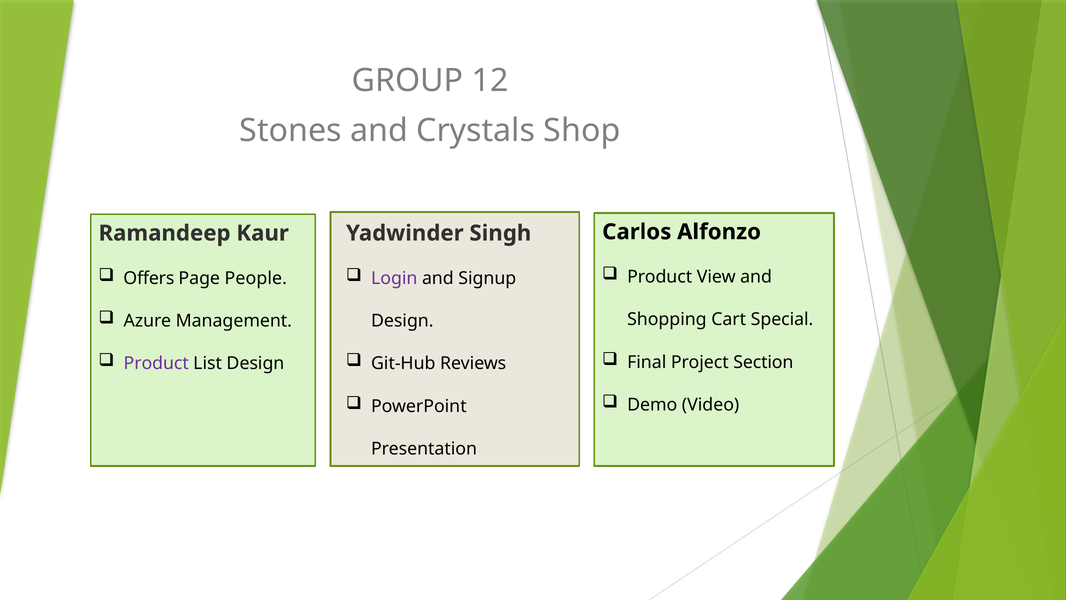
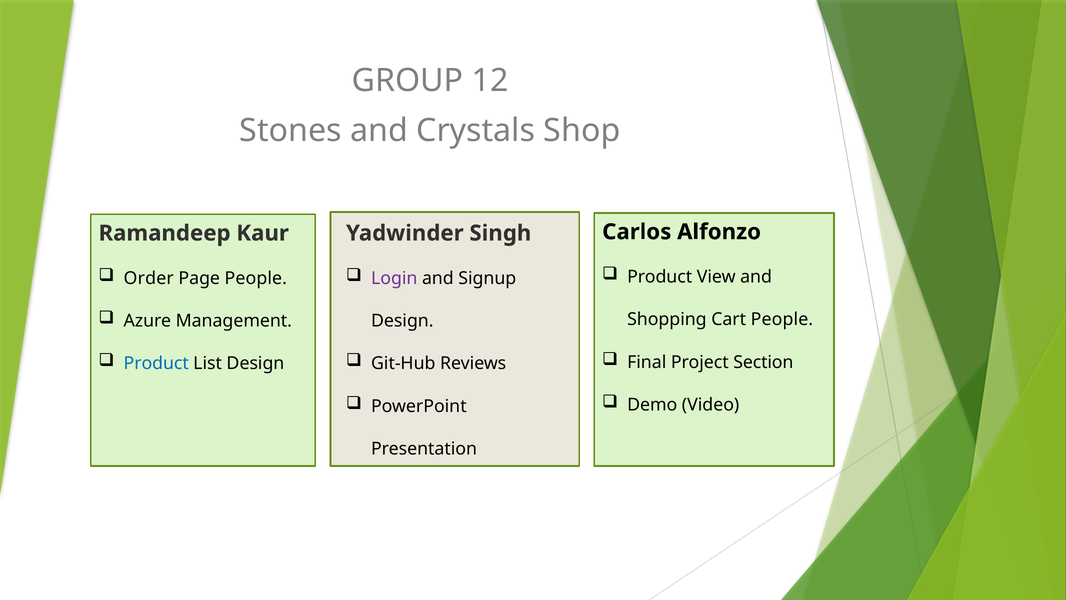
Offers: Offers -> Order (149, 278)
Cart Special: Special -> People (782, 319)
Product colour: purple -> blue (156, 363)
